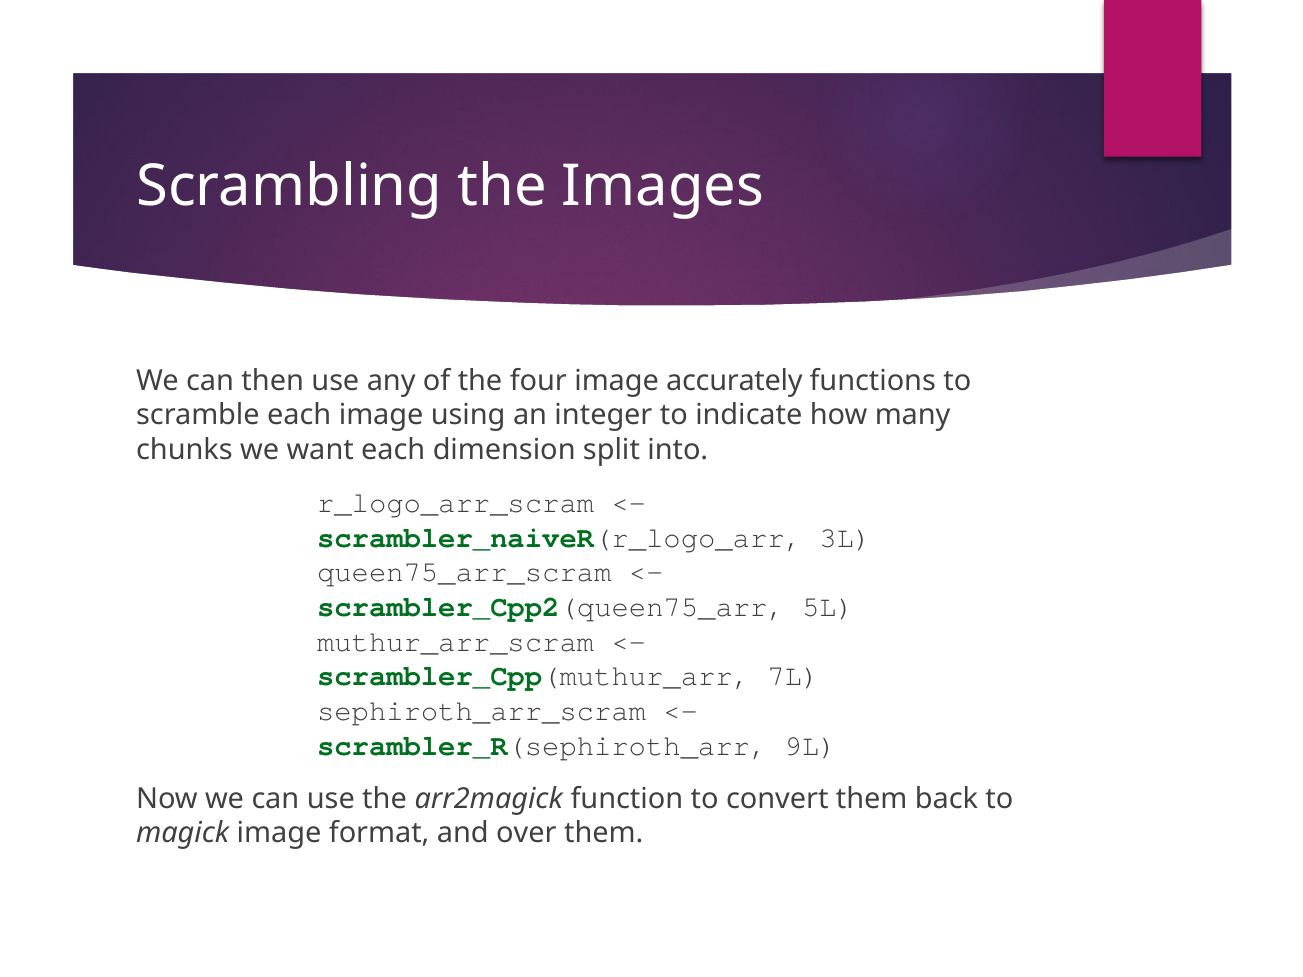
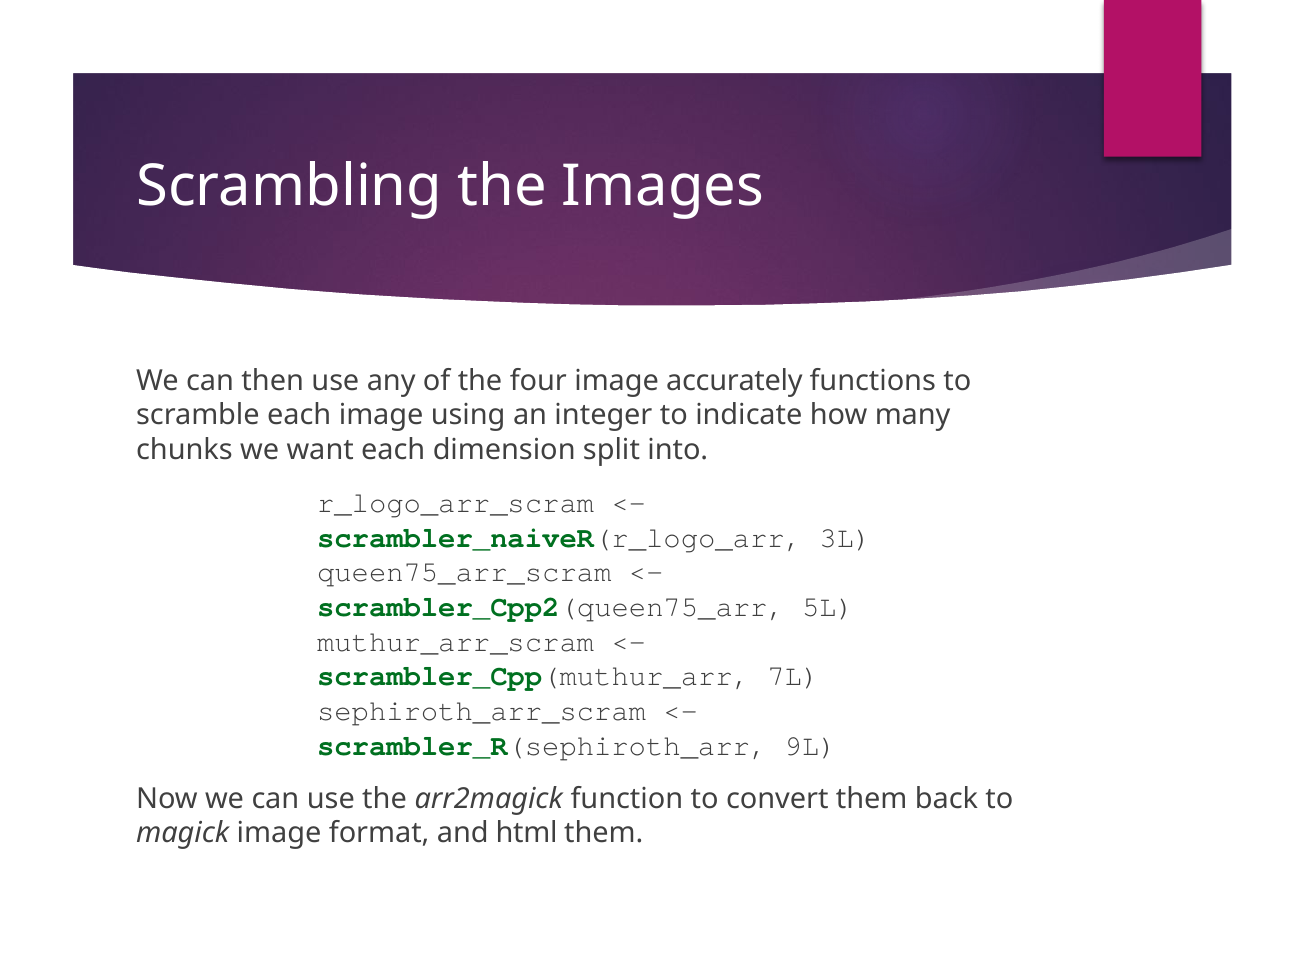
over: over -> html (527, 834)
